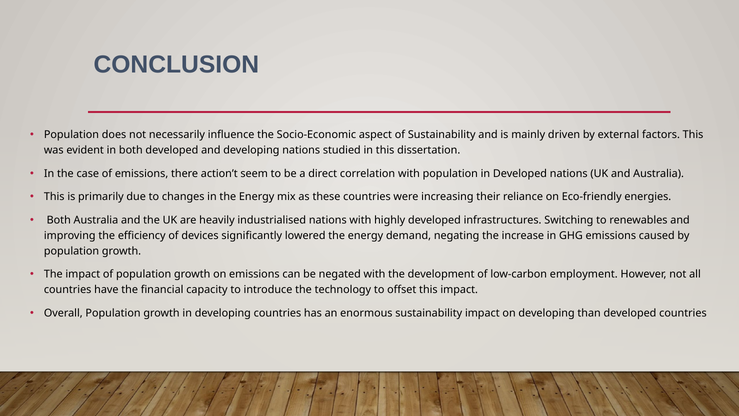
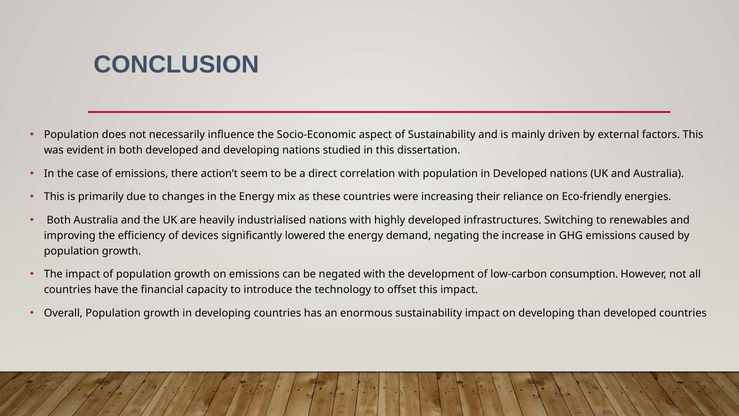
employment: employment -> consumption (584, 274)
